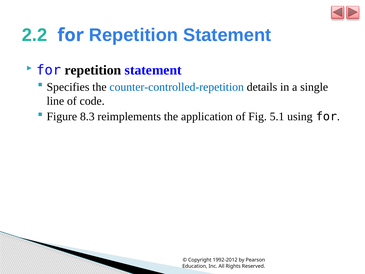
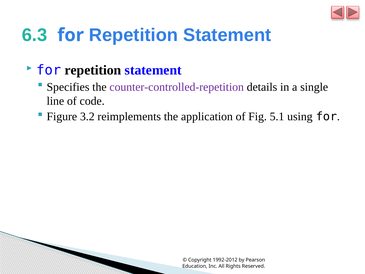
2.2: 2.2 -> 6.3 (35, 35)
counter-controlled-repetition colour: blue -> purple (177, 87)
8.3: 8.3 -> 3.2 (87, 116)
